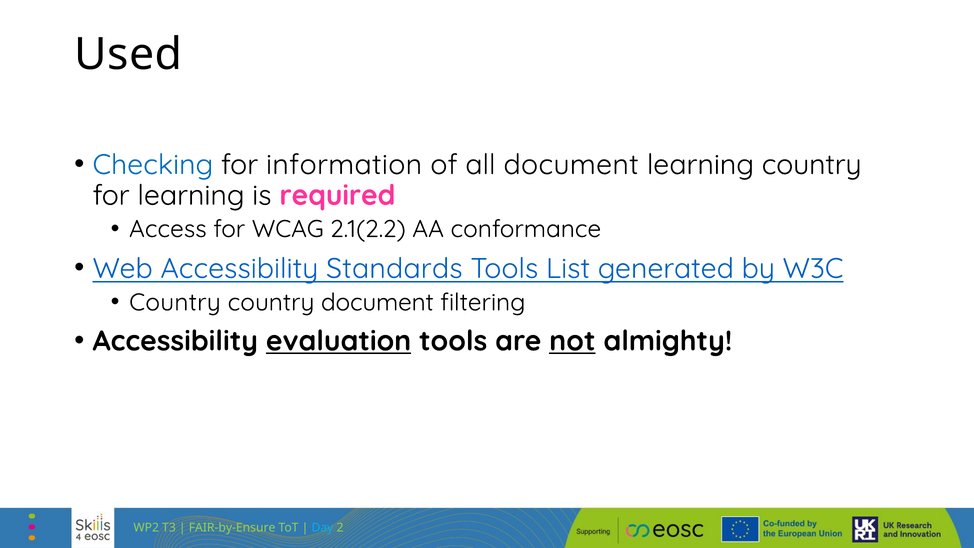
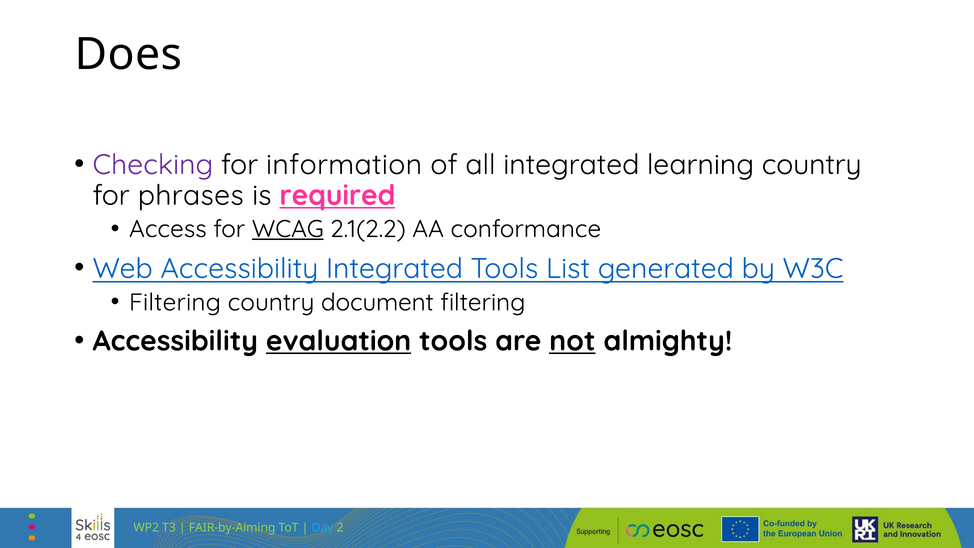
Used: Used -> Does (128, 54)
Checking colour: blue -> purple (153, 165)
all document: document -> integrated (571, 165)
for learning: learning -> phrases (191, 195)
required underline: none -> present (337, 195)
WCAG underline: none -> present (288, 229)
Accessibility Standards: Standards -> Integrated (394, 268)
Country: Country -> Filtering (175, 302)
FAIR-by-Ensure: FAIR-by-Ensure -> FAIR-by-Aiming (232, 528)
